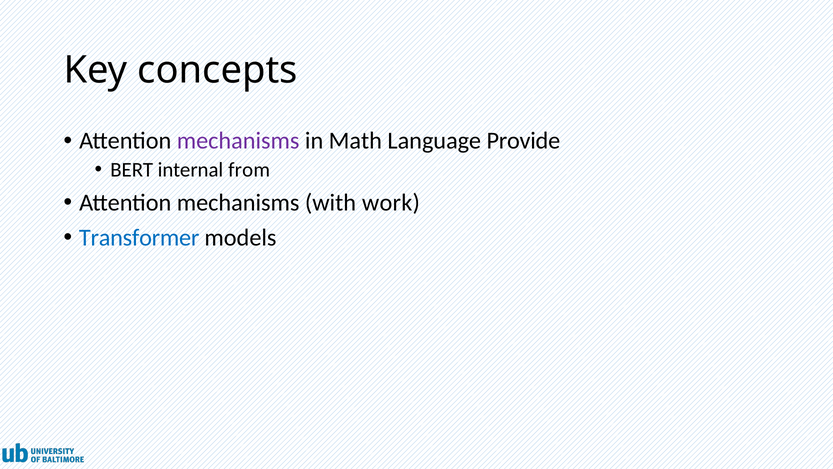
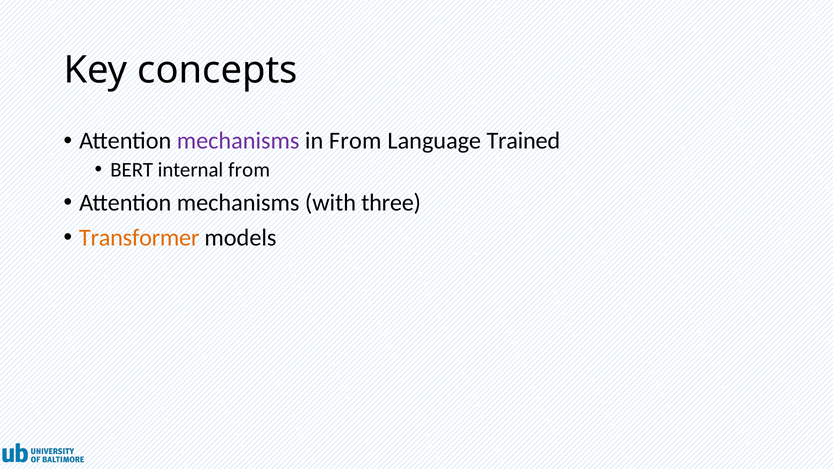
in Math: Math -> From (355, 141)
Provide: Provide -> Trained (523, 141)
work: work -> three (391, 203)
Transformer colour: blue -> orange (139, 237)
